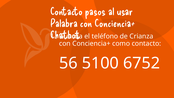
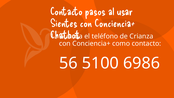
Palabra: Palabra -> Sientes (64, 23)
6752: 6752 -> 6986 (142, 63)
